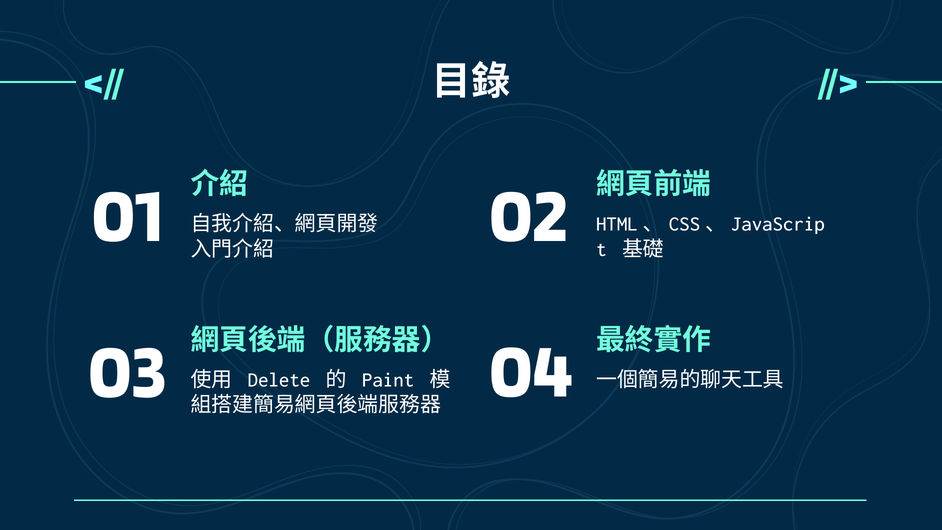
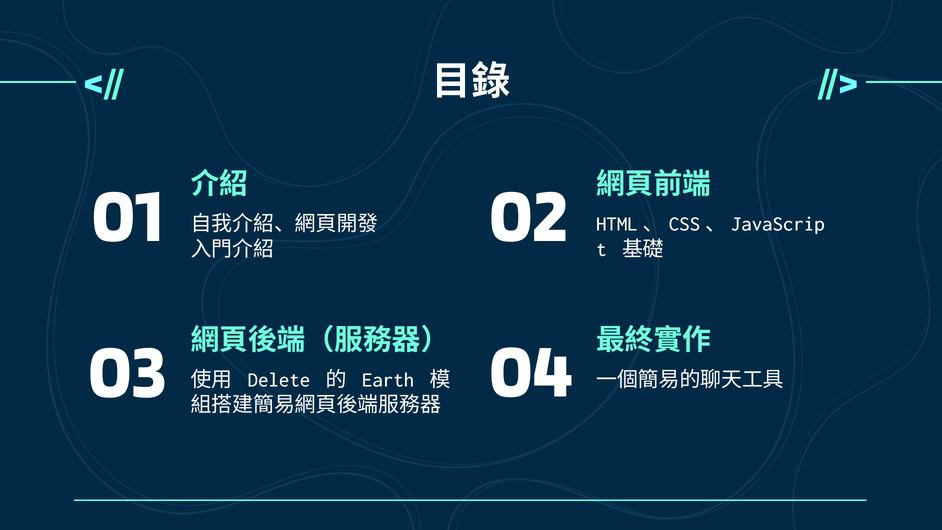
Paint: Paint -> Earth (388, 380)
